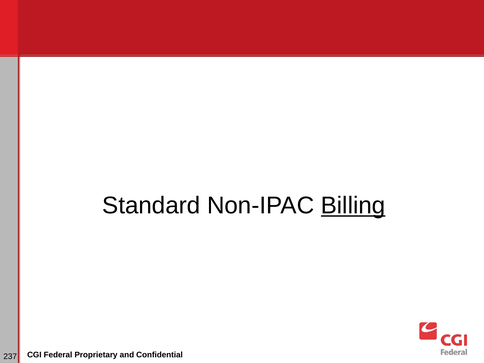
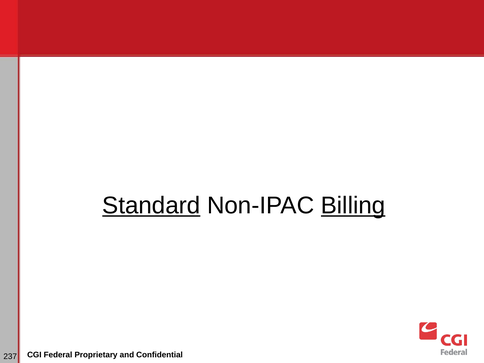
Standard underline: none -> present (151, 206)
